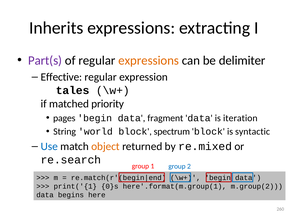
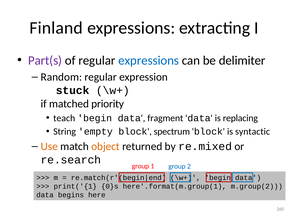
Inherits: Inherits -> Finland (56, 28)
expressions colour: orange -> blue (149, 60)
Effective: Effective -> Random (61, 77)
tales: tales -> stuck (73, 90)
pages: pages -> teach (64, 118)
iteration: iteration -> replacing (240, 118)
world: world -> empty (95, 132)
Use colour: blue -> orange (49, 146)
